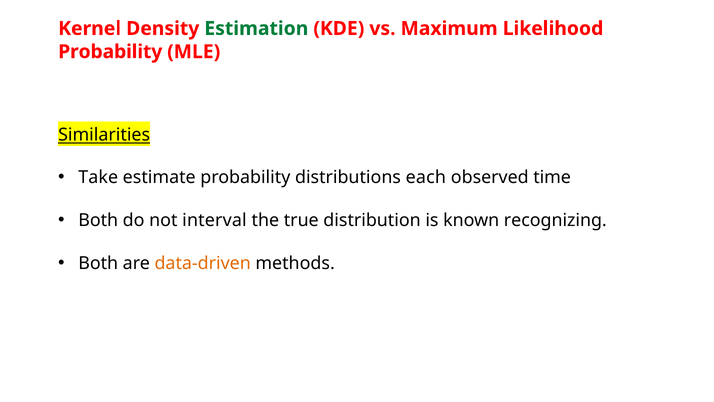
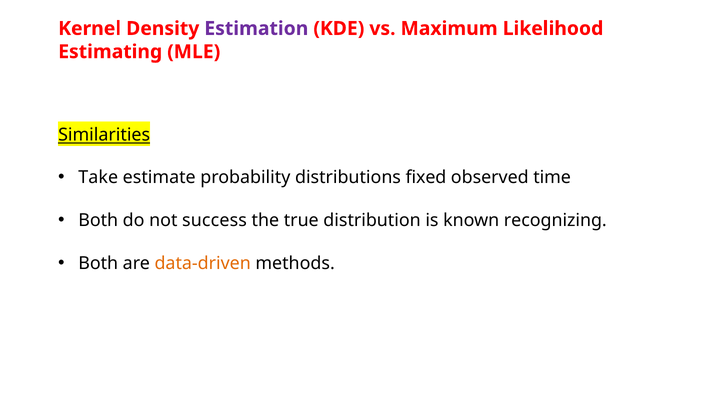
Estimation colour: green -> purple (256, 29)
Probability: Probability -> Estimating (110, 52)
each: each -> fixed (426, 177)
interval: interval -> success (214, 220)
